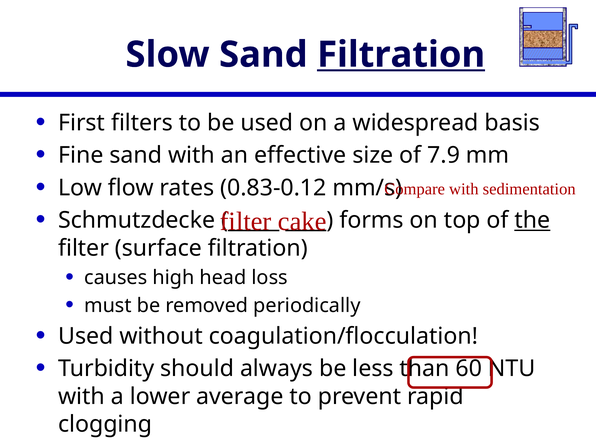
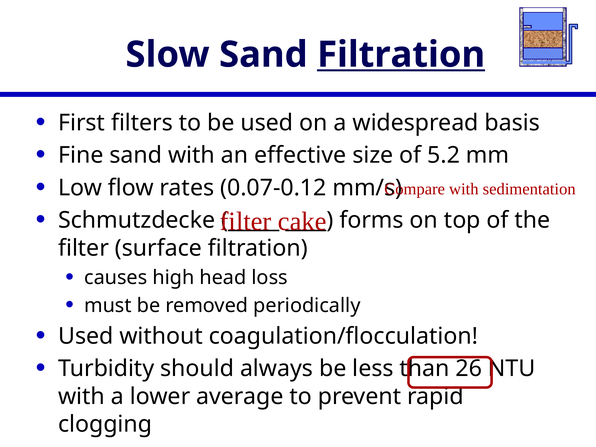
7.9: 7.9 -> 5.2 (444, 155)
0.83-0.12: 0.83-0.12 -> 0.07-0.12 (273, 188)
the underline: present -> none (532, 220)
60: 60 -> 26 (469, 369)
